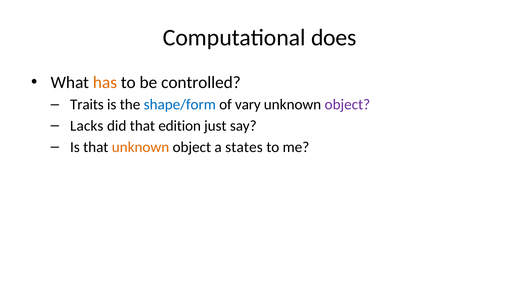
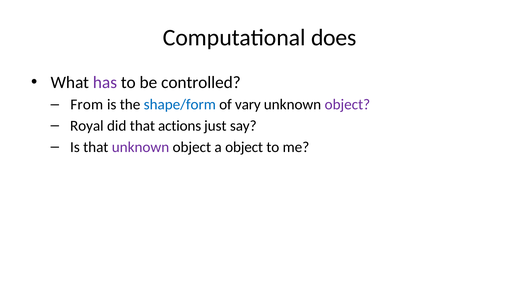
has colour: orange -> purple (105, 82)
Traits: Traits -> From (87, 105)
Lacks: Lacks -> Royal (87, 126)
edition: edition -> actions (180, 126)
unknown colour: orange -> purple (141, 147)
a states: states -> object (244, 147)
